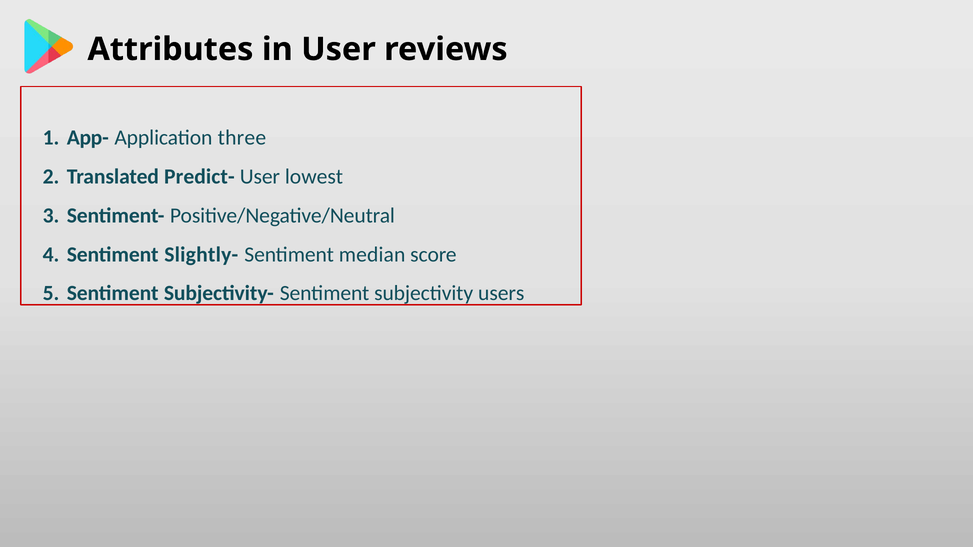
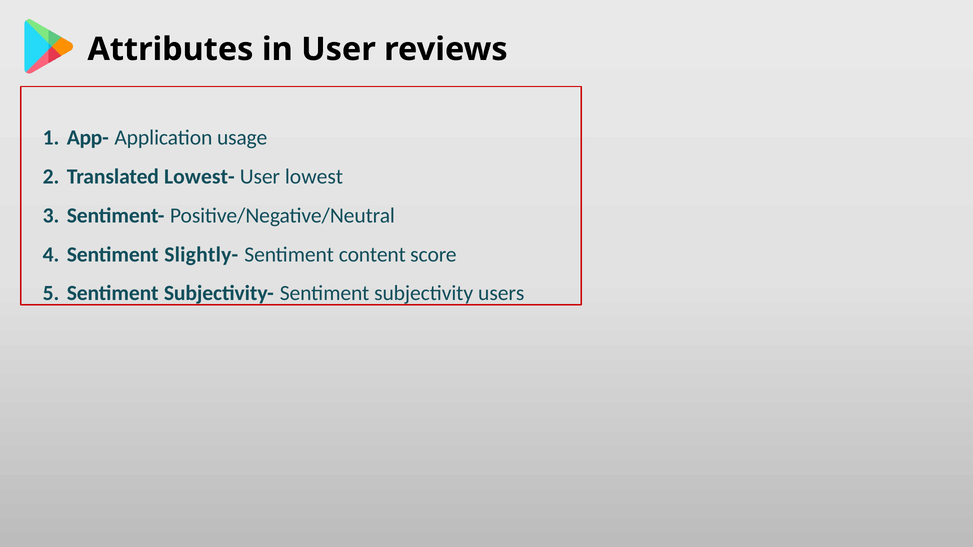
three: three -> usage (242, 138)
Predict-: Predict- -> Lowest- (199, 177)
median: median -> content (372, 255)
